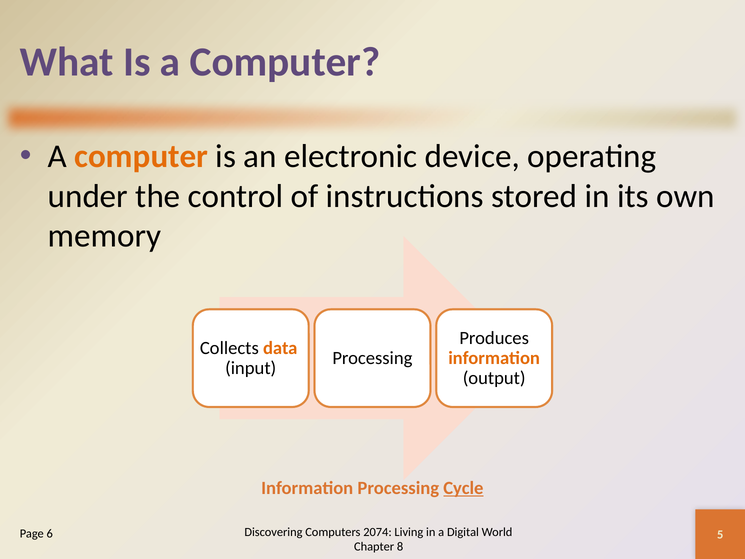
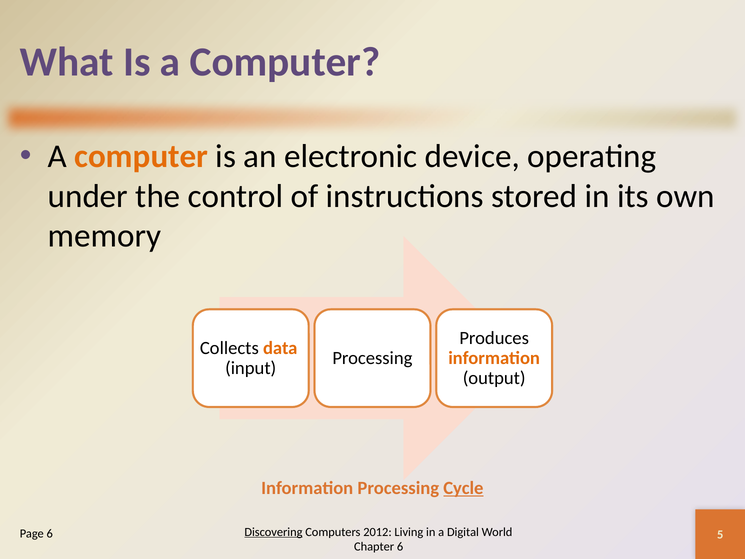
Discovering underline: none -> present (273, 532)
2074: 2074 -> 2012 (377, 532)
Chapter 8: 8 -> 6 (400, 547)
